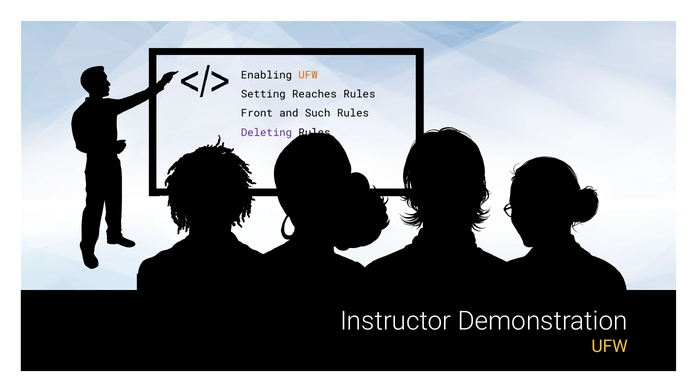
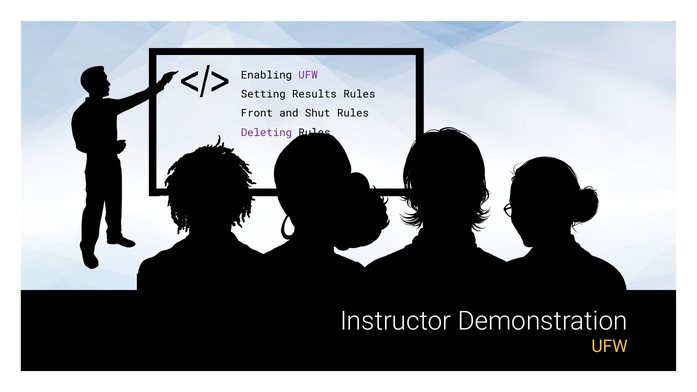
UFW colour: orange -> purple (308, 75)
Reaches: Reaches -> Results (314, 94)
Such: Such -> Shut (318, 113)
